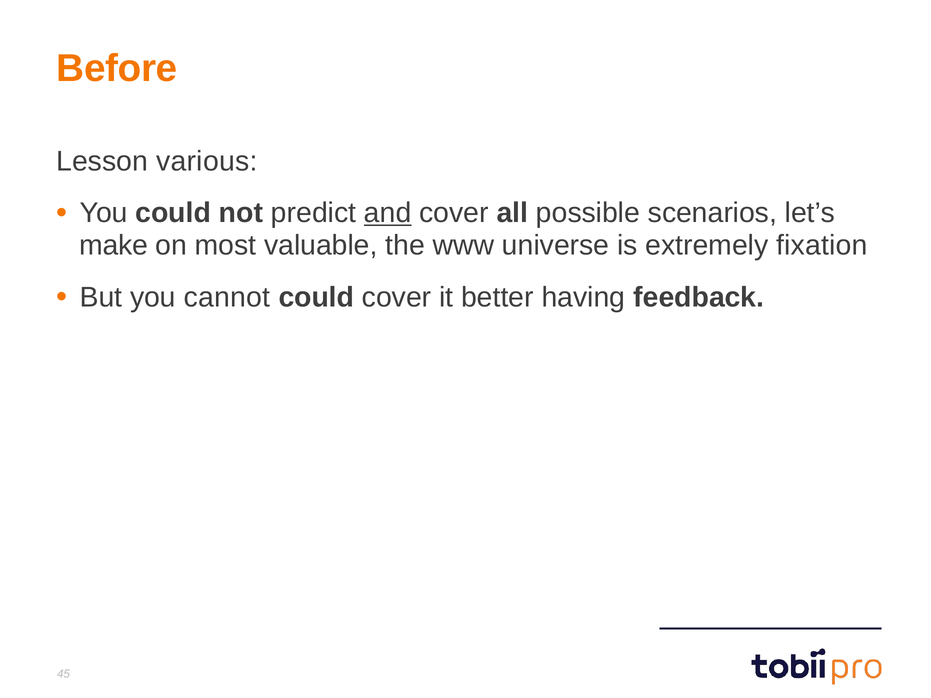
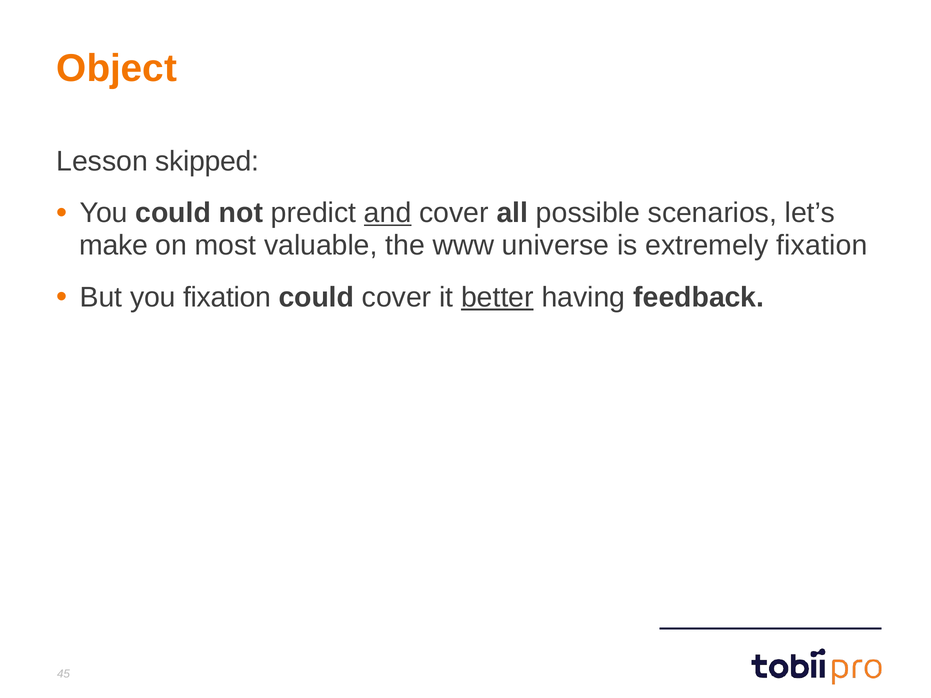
Before: Before -> Object (117, 69)
various: various -> skipped (207, 161)
you cannot: cannot -> fixation (227, 297)
better underline: none -> present (497, 297)
